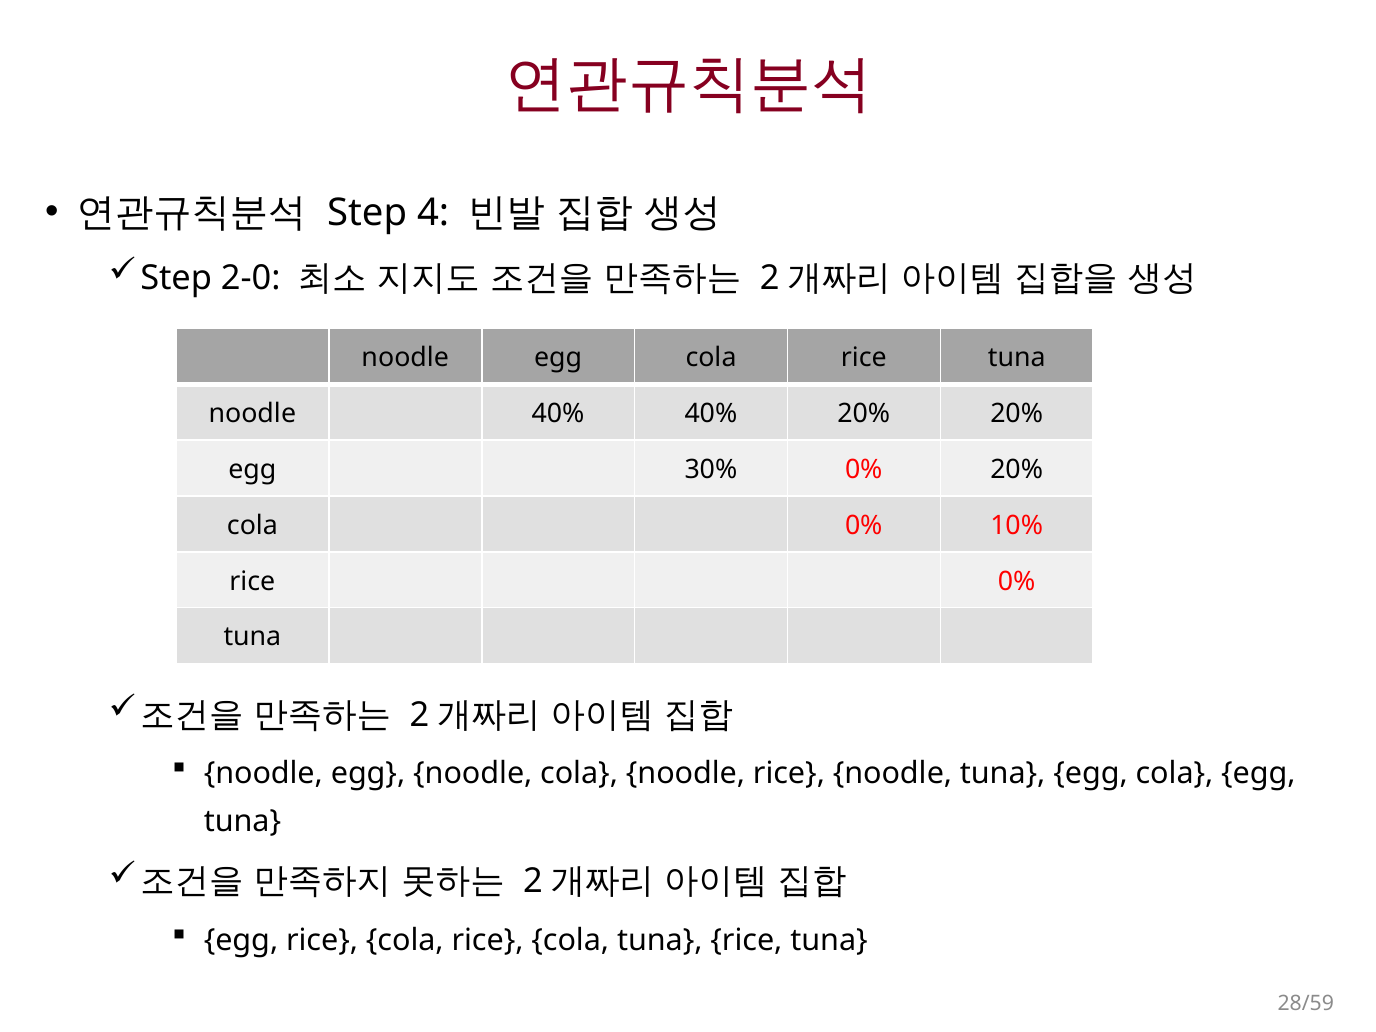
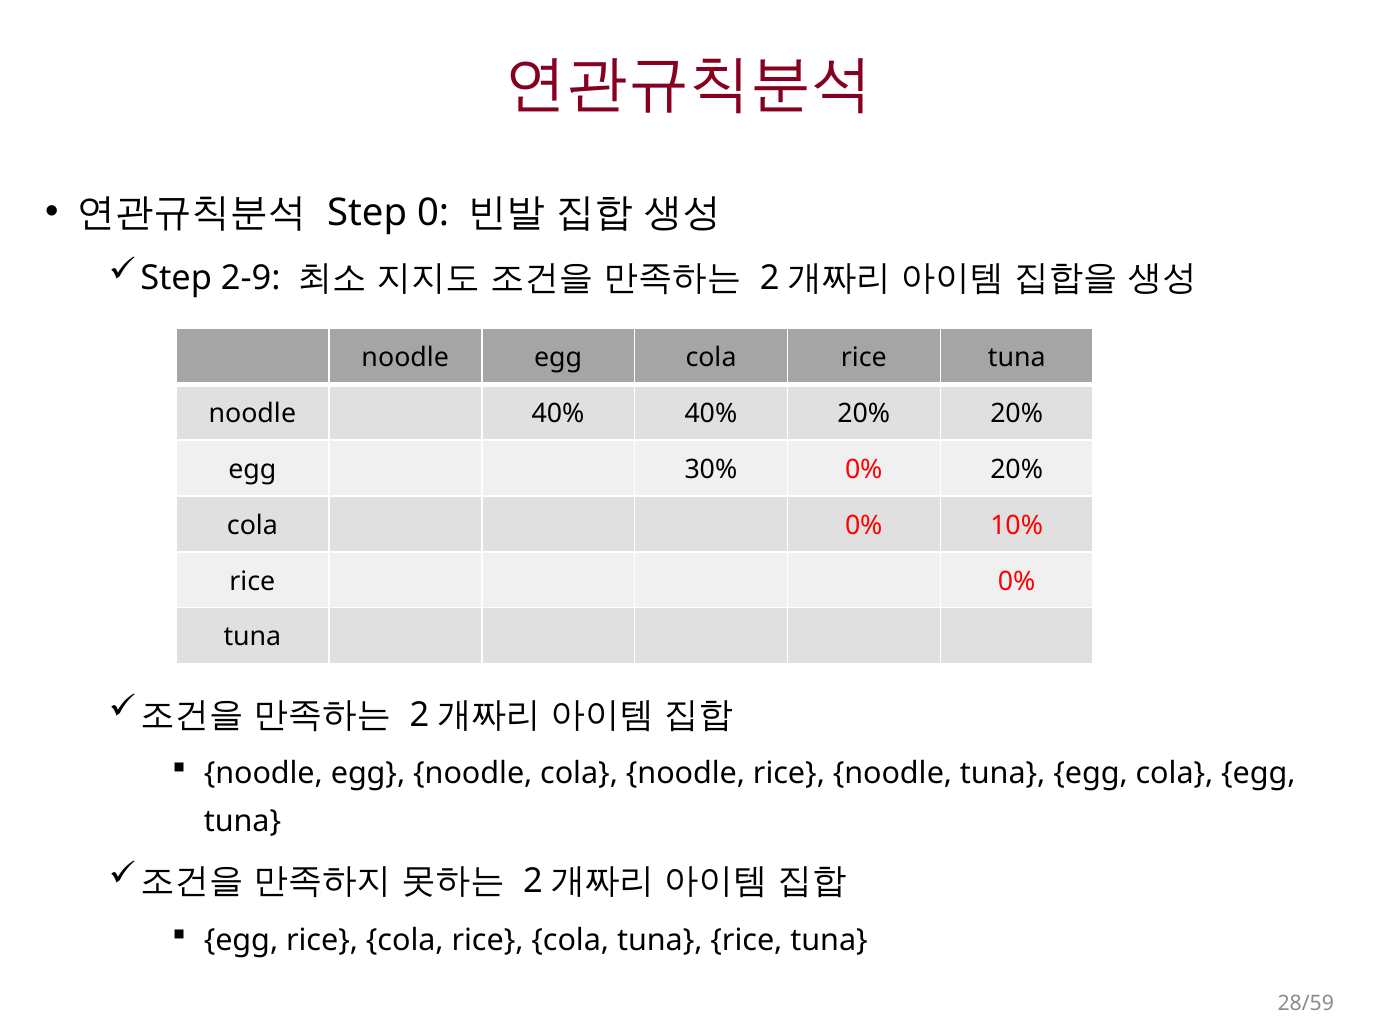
4: 4 -> 0 (433, 213)
2-0: 2-0 -> 2-9 (251, 278)
